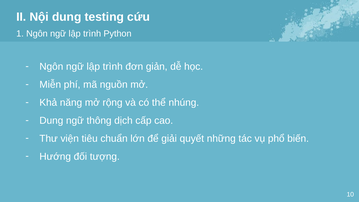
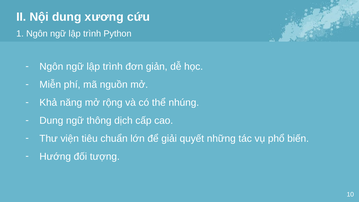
testing: testing -> xương (104, 17)
